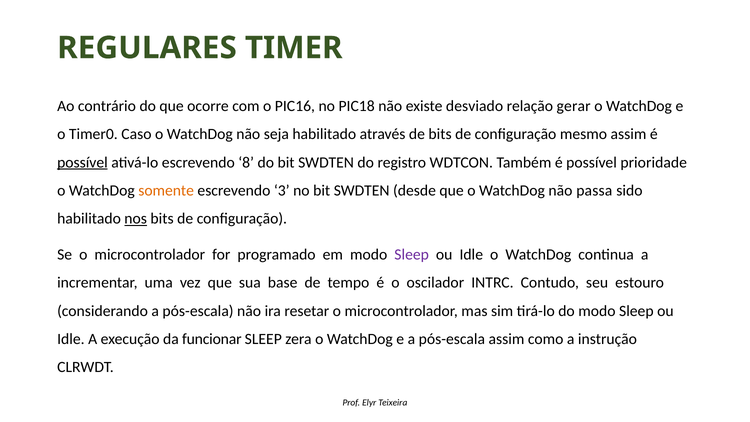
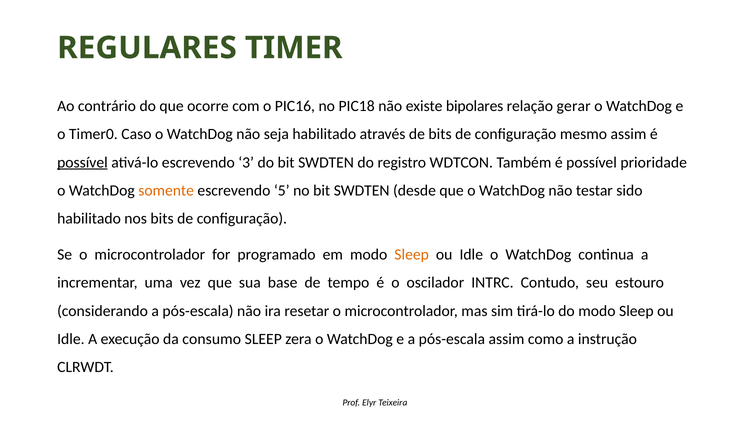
desviado: desviado -> bipolares (475, 106)
8: 8 -> 3 (246, 162)
3: 3 -> 5 (282, 190)
passa: passa -> testar (594, 190)
nos underline: present -> none (136, 219)
Sleep colour: purple -> orange (412, 254)
funcionar: funcionar -> consumo (212, 339)
